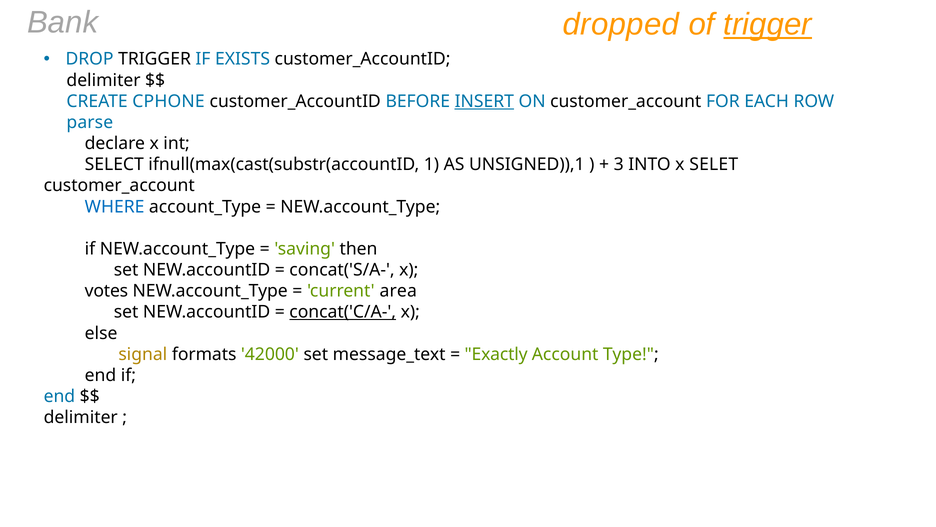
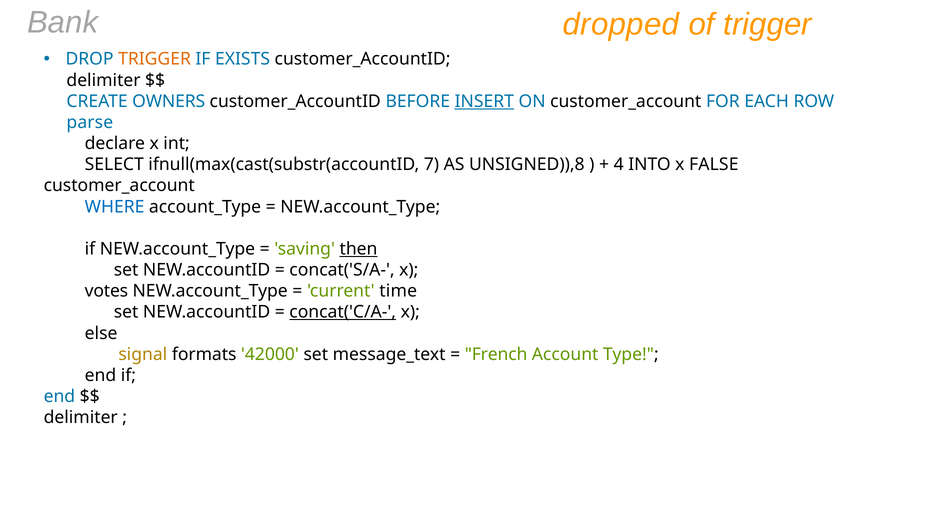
trigger underline: present -> none (768, 24)
TRIGGER colour: black -> orange (155, 59)
CPHONE: CPHONE -> OWNERS (169, 101)
1: 1 -> 7 (431, 164)
UNSIGNED)),1: UNSIGNED)),1 -> UNSIGNED)),8 (527, 164)
3: 3 -> 4 (619, 164)
SELET: SELET -> FALSE (714, 164)
then underline: none -> present (358, 249)
area: area -> time (398, 291)
Exactly: Exactly -> French (496, 354)
